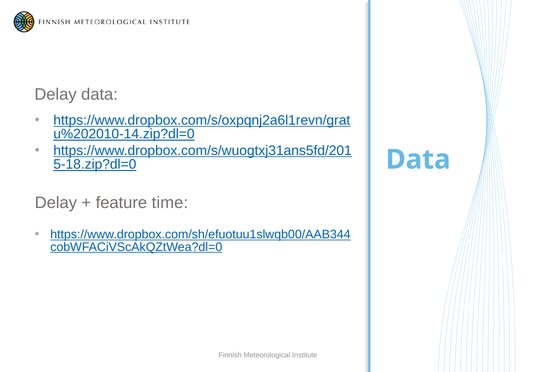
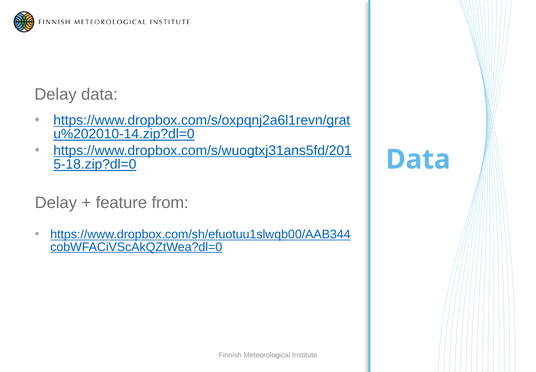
time: time -> from (170, 202)
